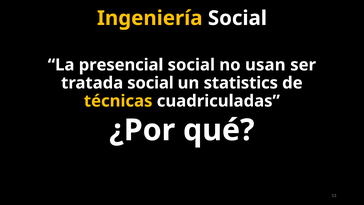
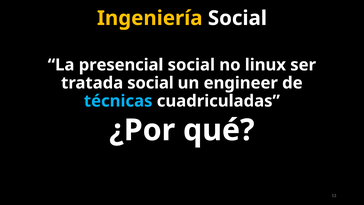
usan: usan -> linux (265, 65)
statistics: statistics -> engineer (241, 83)
técnicas colour: yellow -> light blue (118, 101)
